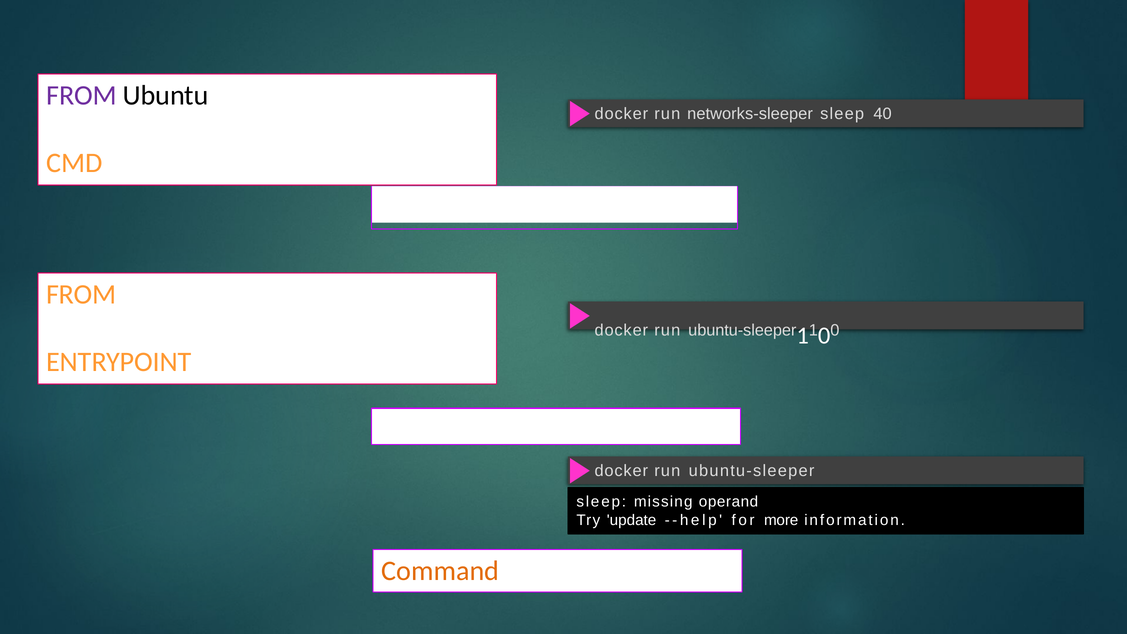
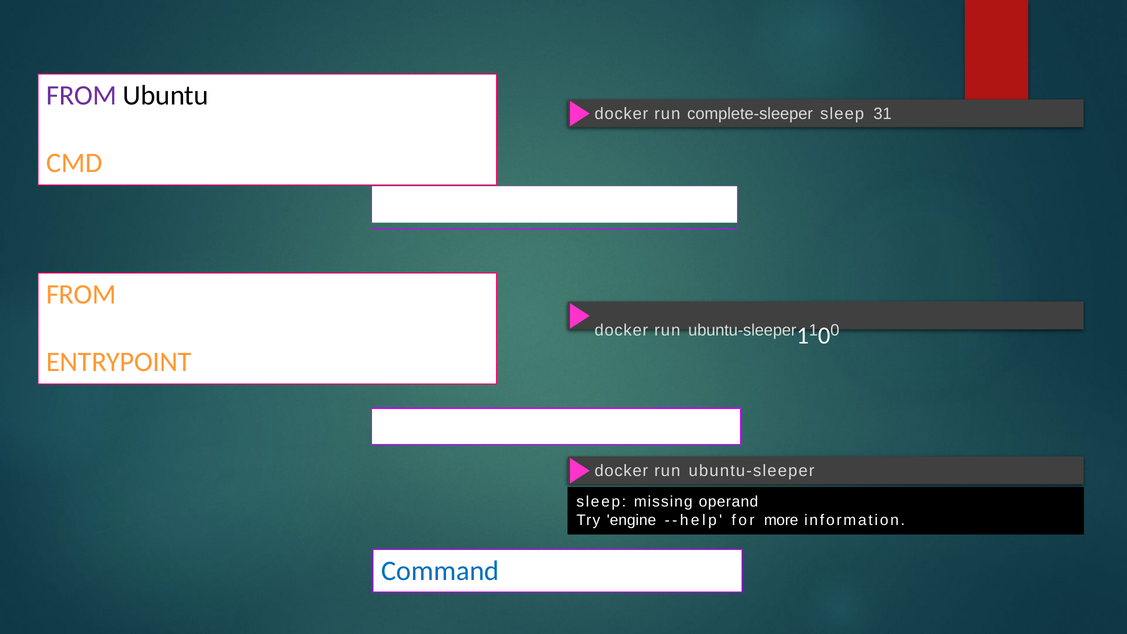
networks-sleeper: networks-sleeper -> complete-sleeper (750, 114)
40: 40 -> 31 (883, 114)
update: update -> engine (632, 520)
Command colour: orange -> blue (440, 571)
